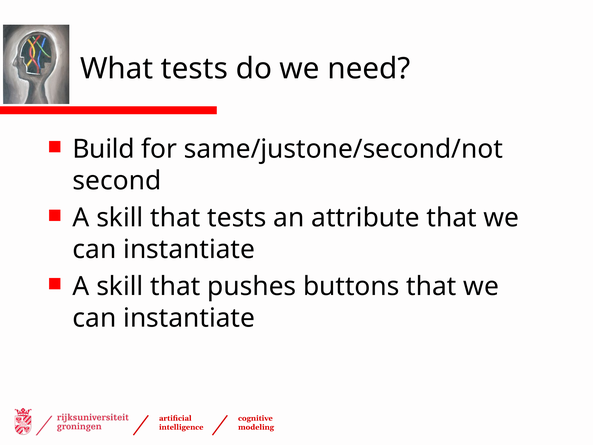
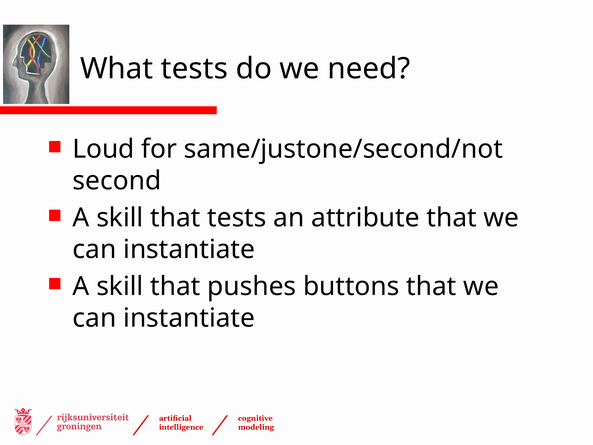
Build: Build -> Loud (103, 149)
